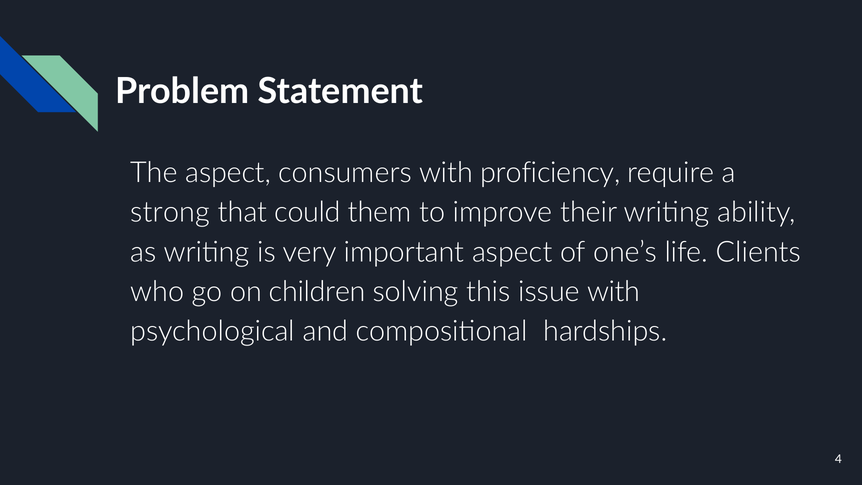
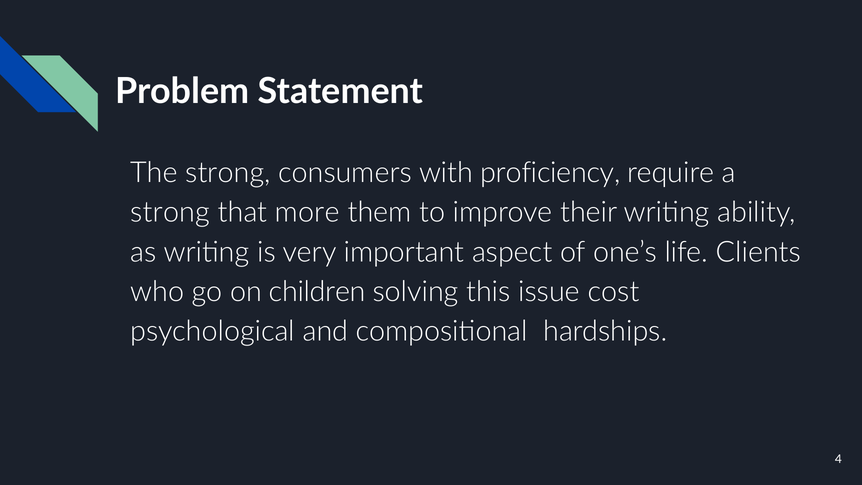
The aspect: aspect -> strong (228, 173)
could: could -> more (307, 212)
issue with: with -> cost (614, 292)
